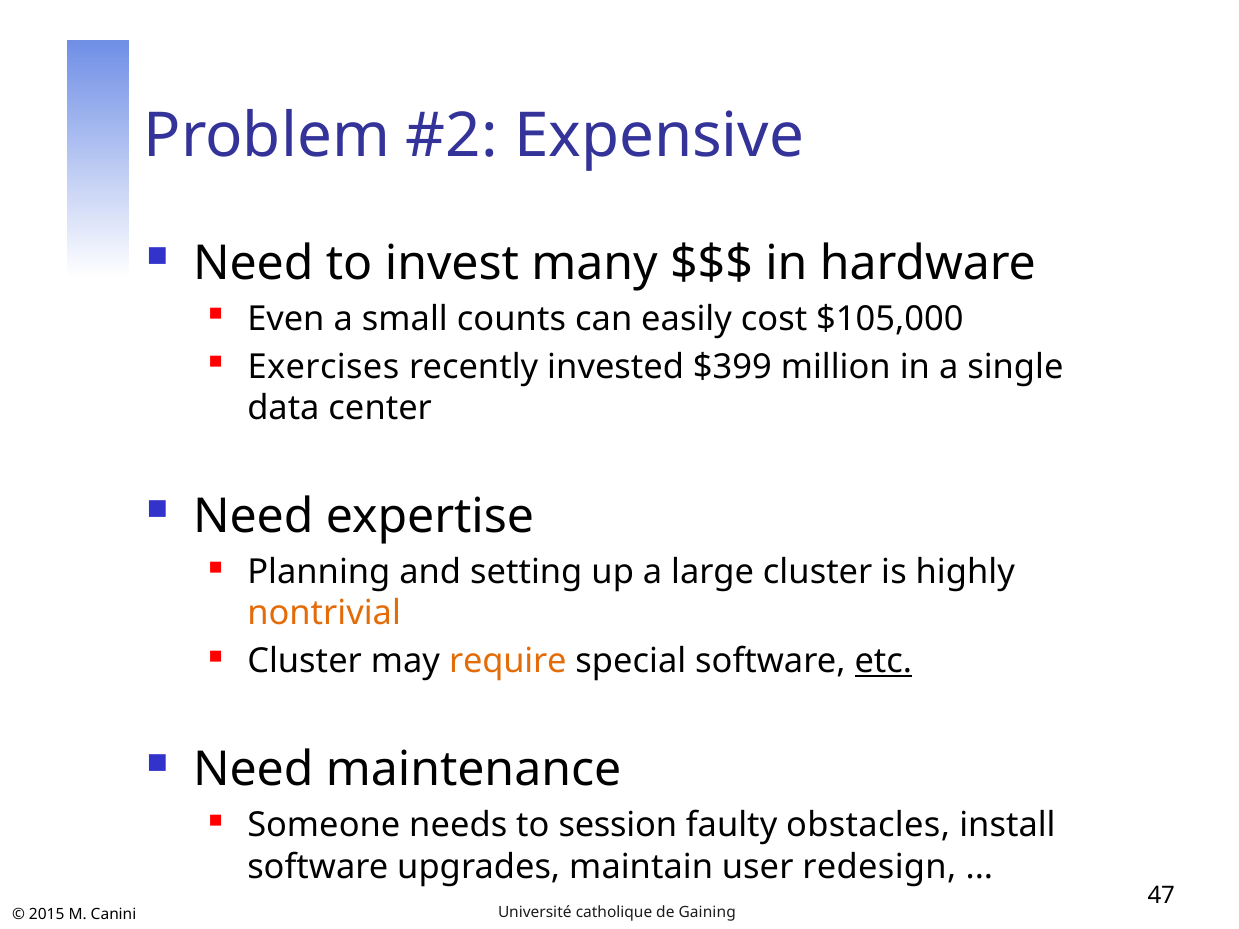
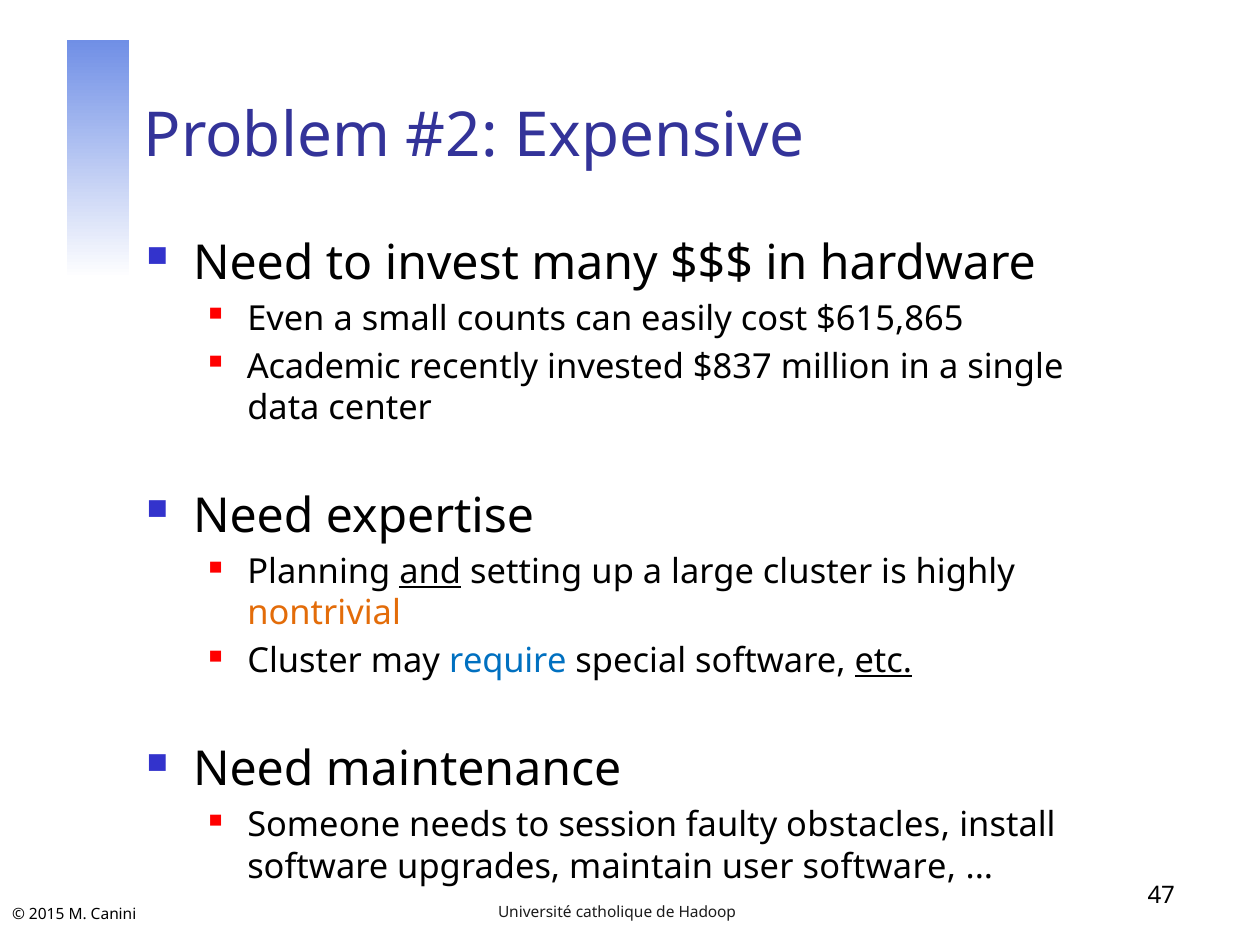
$105,000: $105,000 -> $615,865 (890, 319)
Exercises: Exercises -> Academic (324, 367)
$399: $399 -> $837 (732, 367)
and underline: none -> present (430, 572)
require colour: orange -> blue (508, 662)
user redesign: redesign -> software (879, 867)
Gaining: Gaining -> Hadoop (707, 912)
